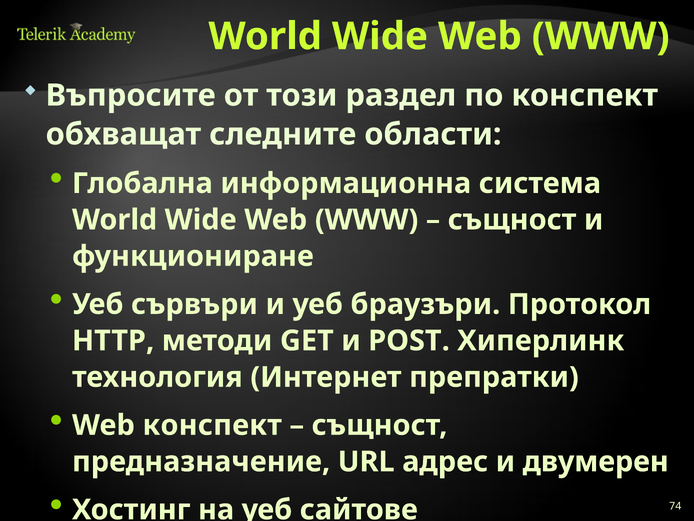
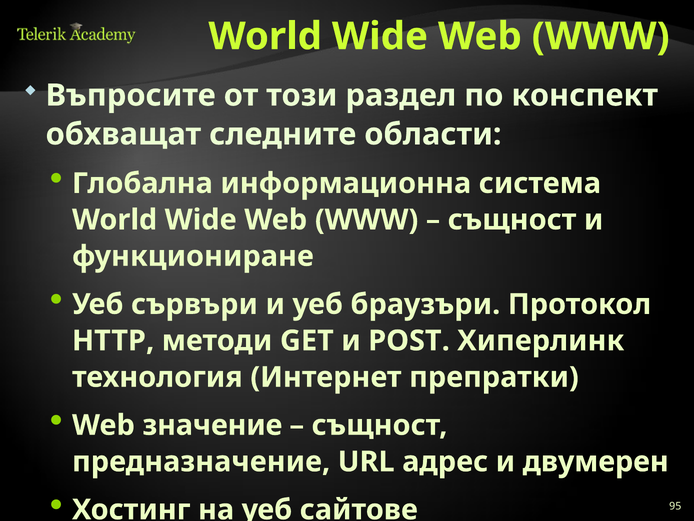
Web конспект: конспект -> значение (212, 425)
74: 74 -> 95 (675, 506)
